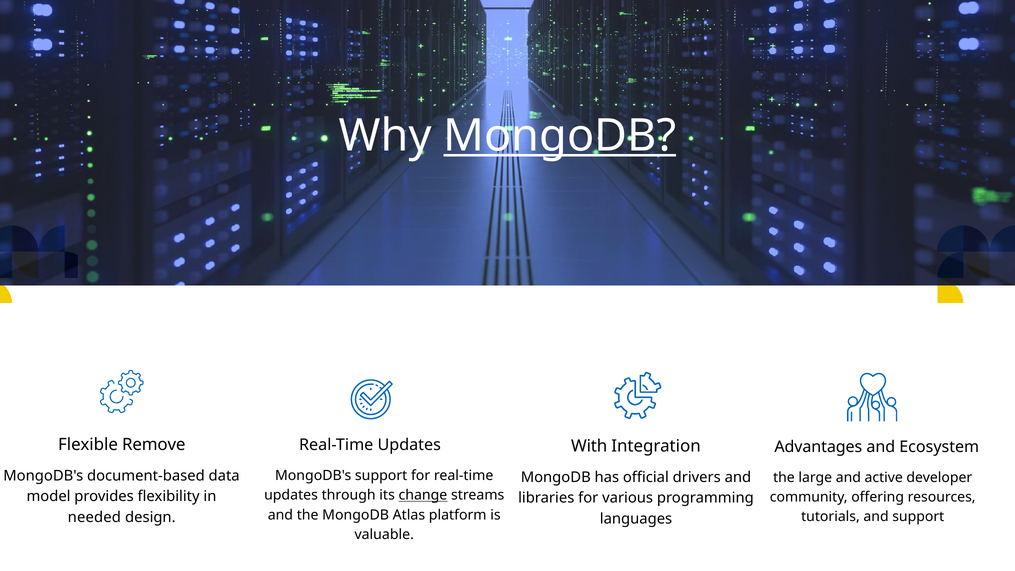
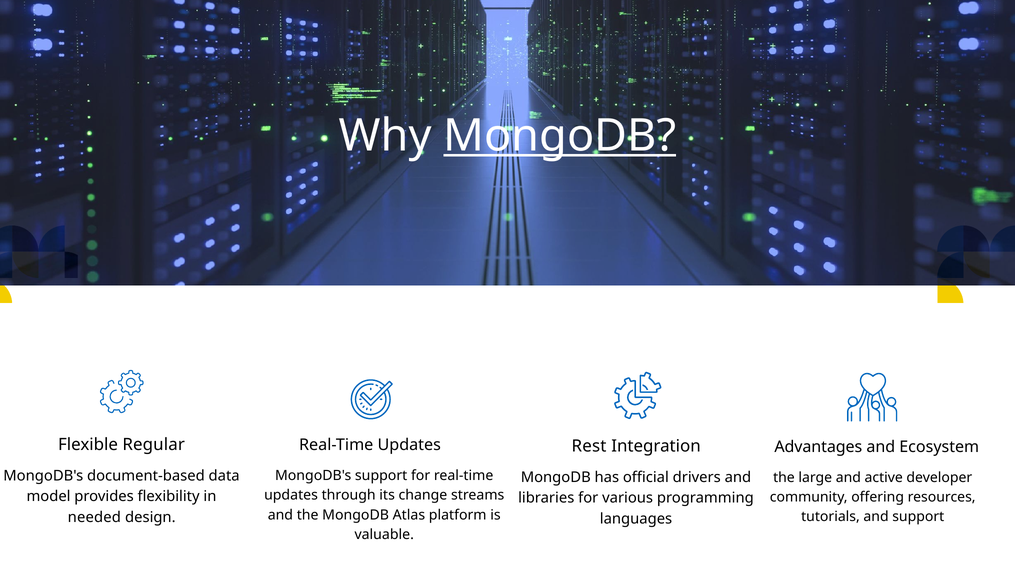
Remove: Remove -> Regular (154, 445)
With: With -> Rest (589, 446)
change underline: present -> none (423, 495)
